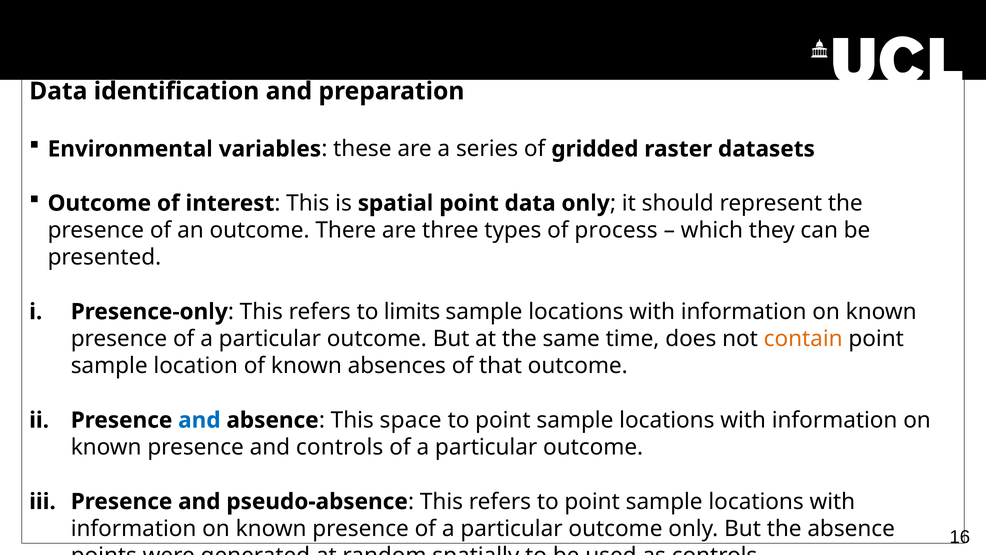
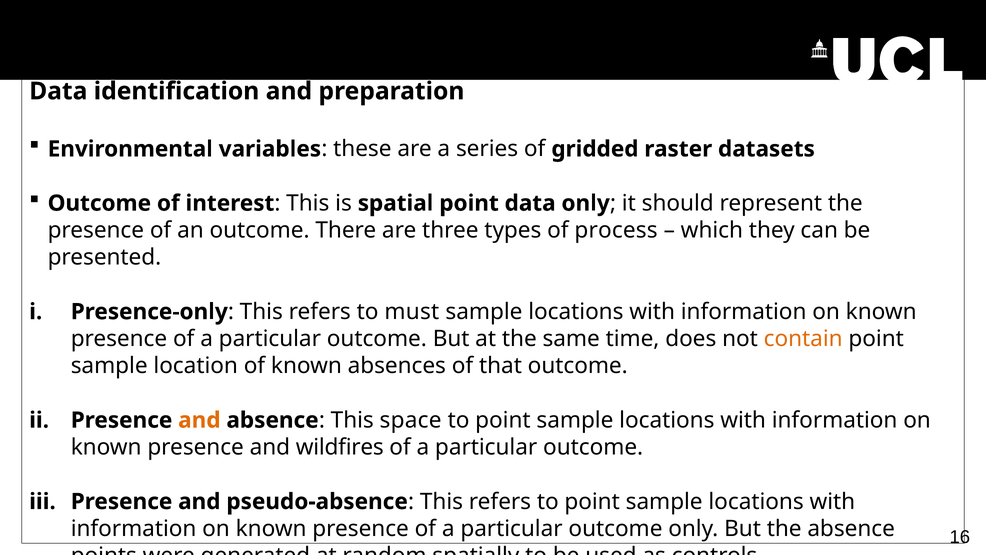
limits: limits -> must (412, 312)
and colour: blue -> orange (199, 420)
and controls: controls -> wildfires (340, 447)
